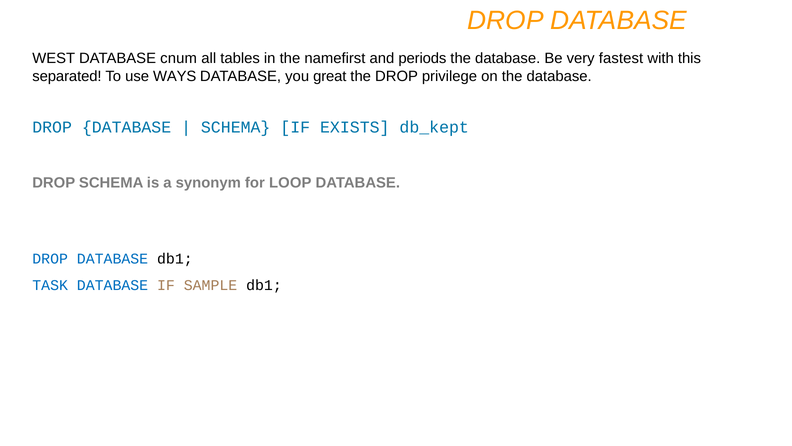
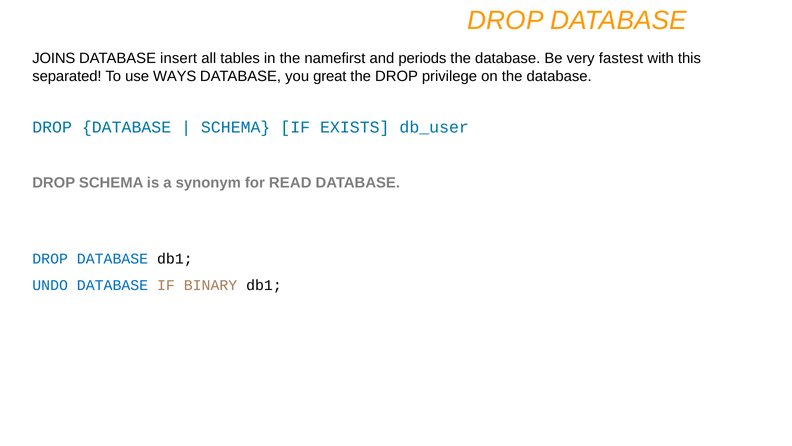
WEST: WEST -> JOINS (54, 59)
cnum: cnum -> insert (179, 59)
db_kept: db_kept -> db_user (434, 127)
LOOP: LOOP -> READ (290, 183)
TASK: TASK -> UNDO (50, 285)
SAMPLE: SAMPLE -> BINARY (211, 285)
